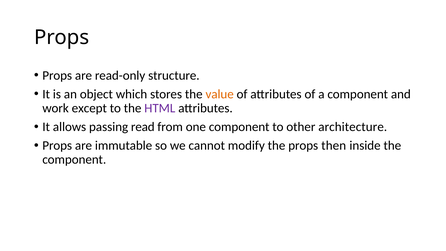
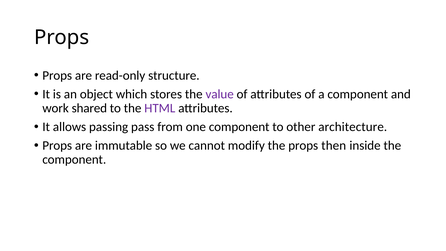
value colour: orange -> purple (220, 94)
except: except -> shared (89, 108)
read: read -> pass (143, 127)
